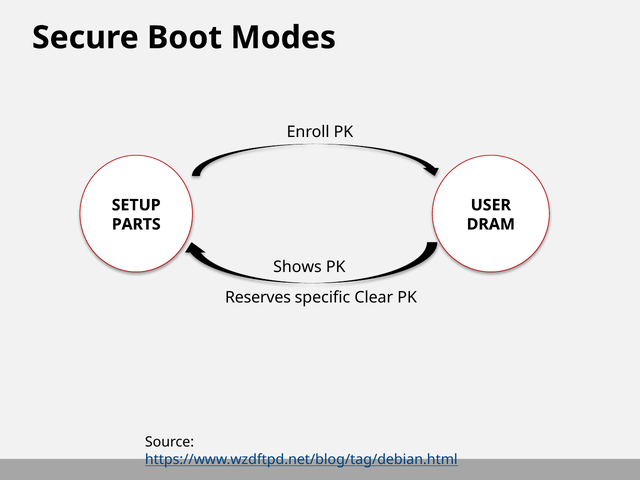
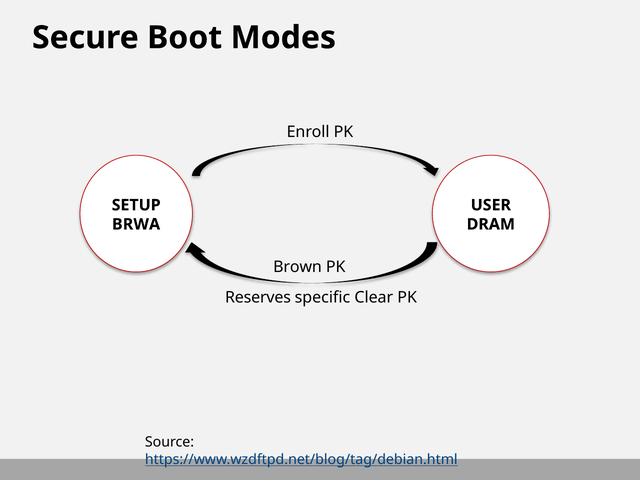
PARTS: PARTS -> BRWA (136, 224)
Shows: Shows -> Brown (298, 267)
